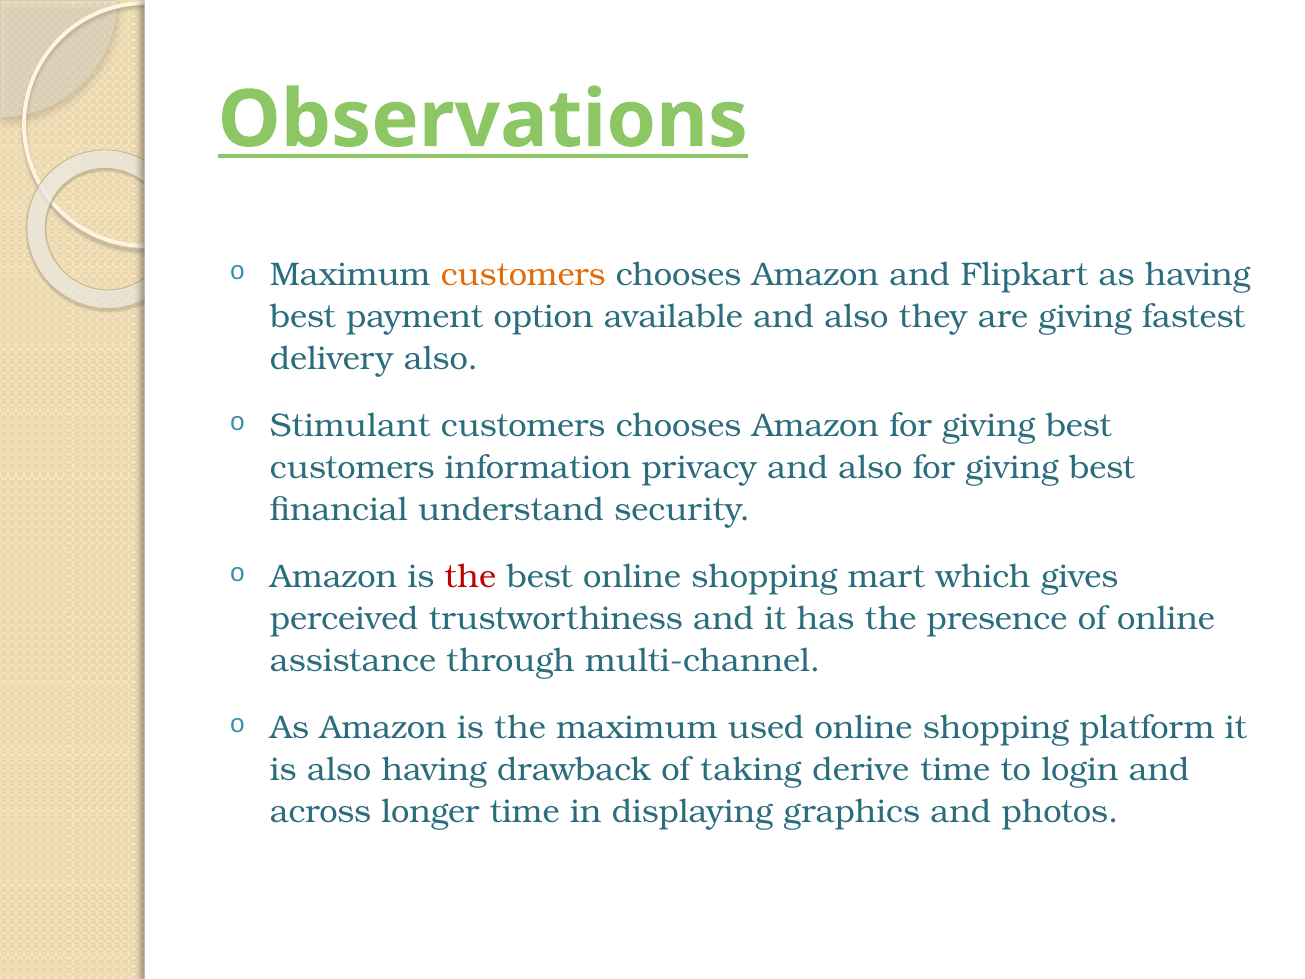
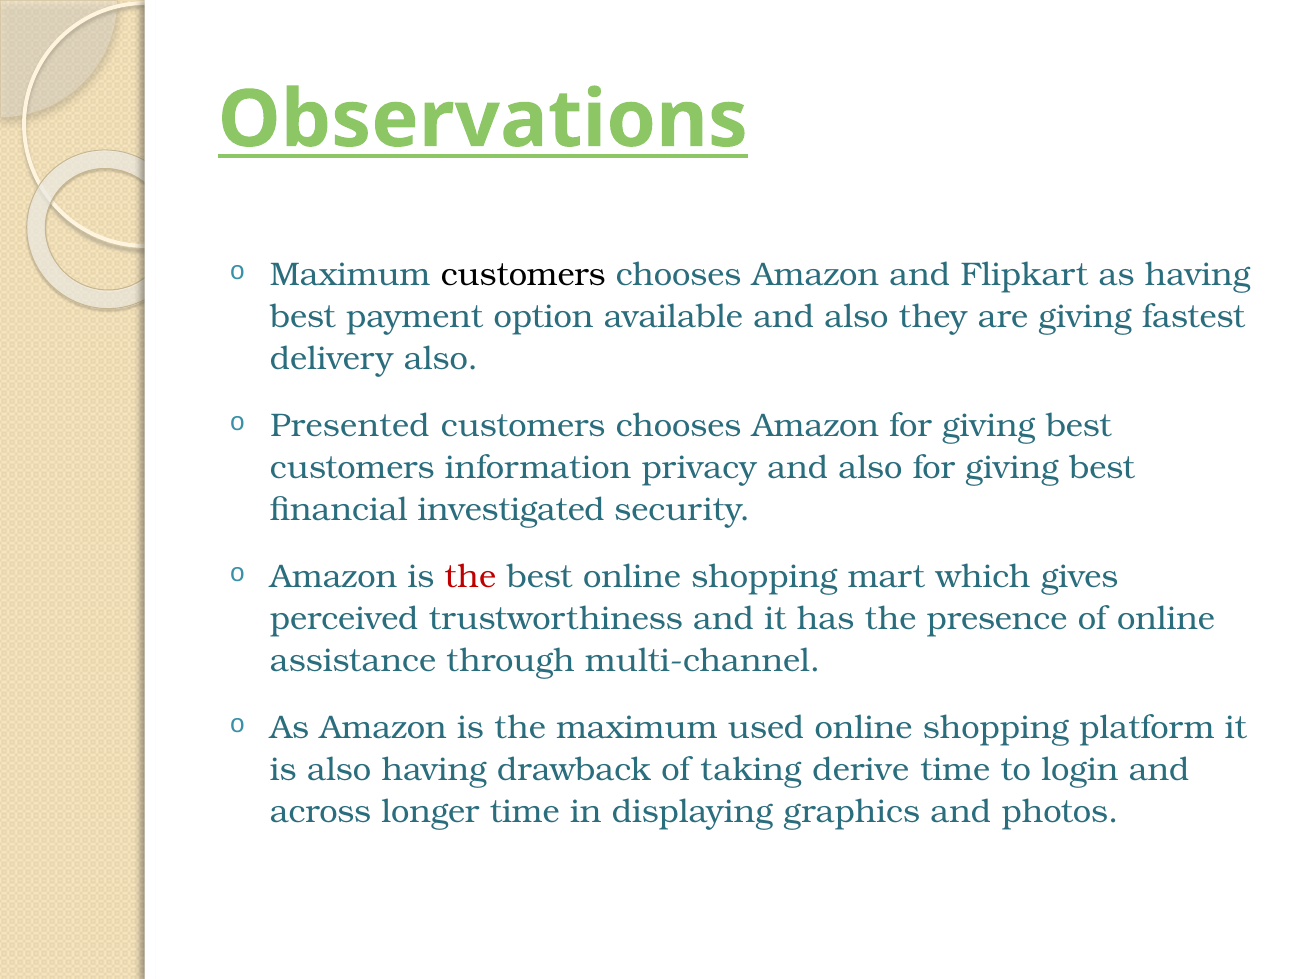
customers colour: orange -> black (523, 275)
Stimulant: Stimulant -> Presented (350, 426)
understand: understand -> investigated (511, 510)
